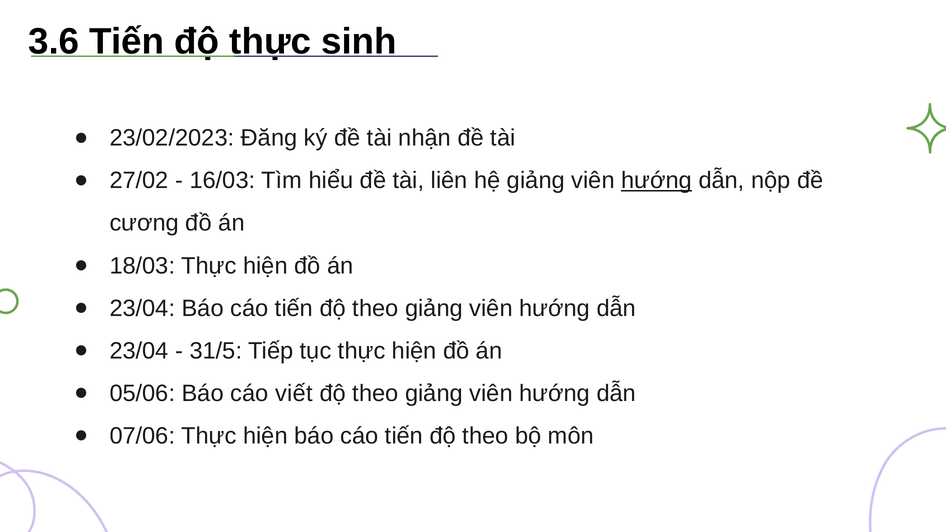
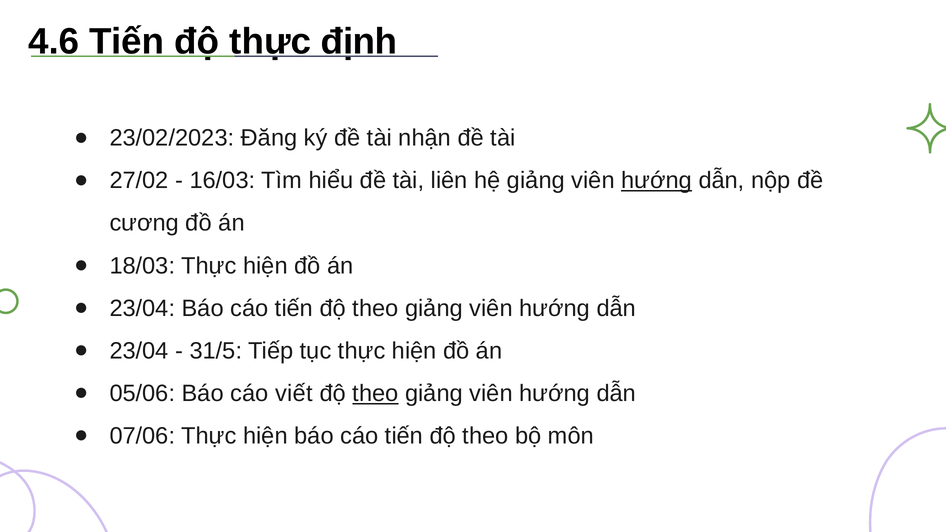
3.6: 3.6 -> 4.6 (54, 42)
sinh: sinh -> định (359, 42)
theo underline: none -> present (375, 394)
